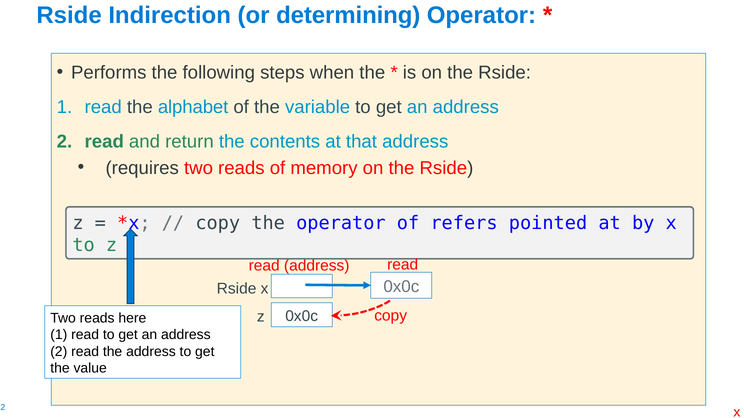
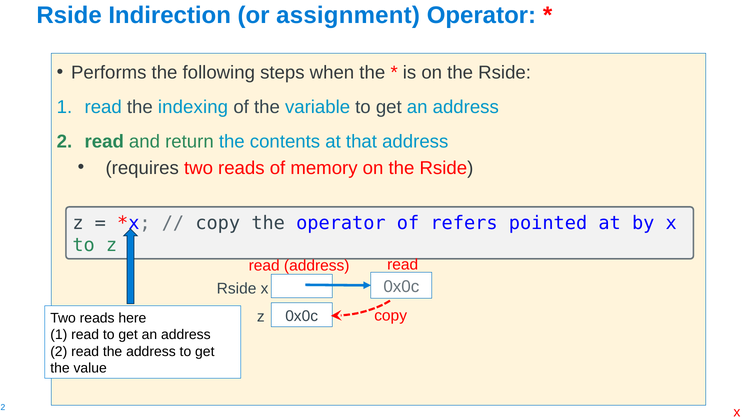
determining: determining -> assignment (348, 15)
alphabet: alphabet -> indexing (193, 107)
